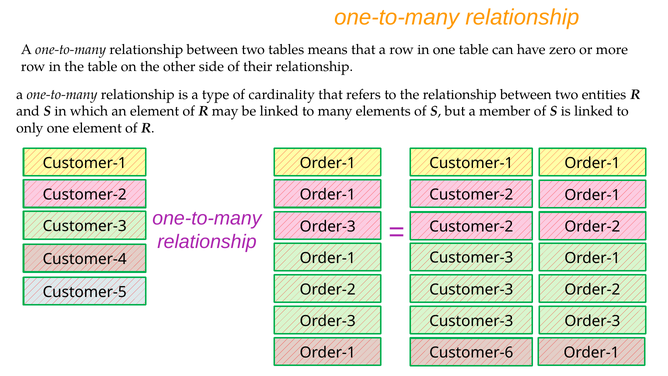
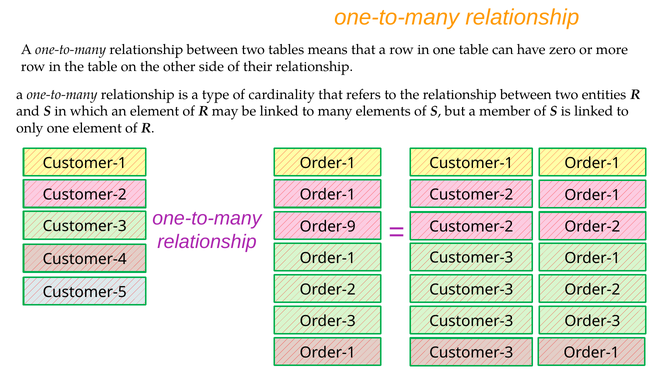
Order-3: Order-3 -> Order-9 (328, 226)
Customer-6: Customer-6 -> Customer-3 (471, 353)
